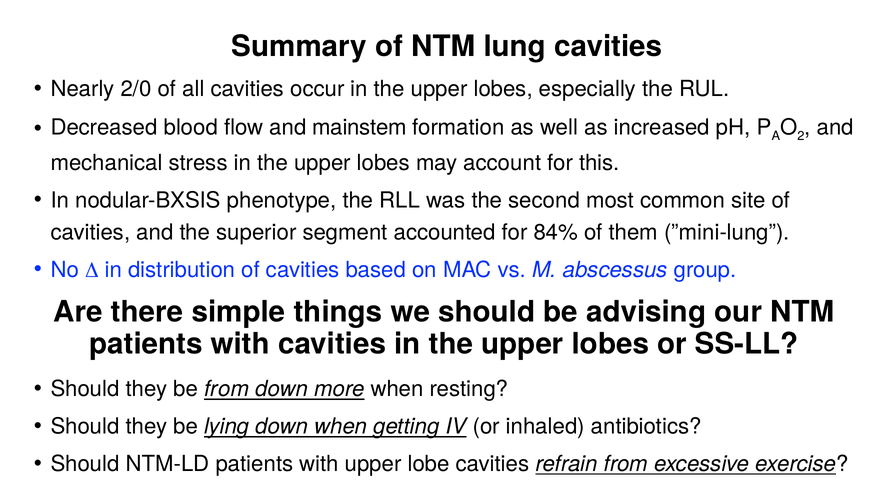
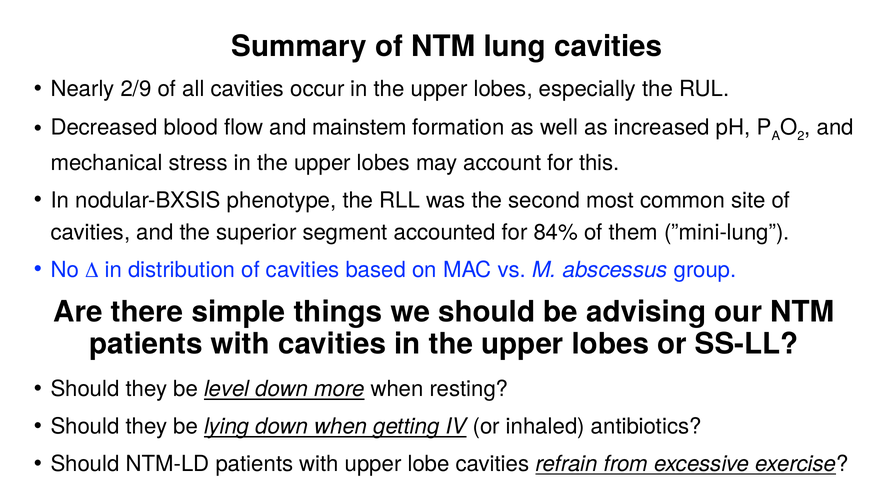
2/0: 2/0 -> 2/9 (136, 89)
be from: from -> level (227, 389)
